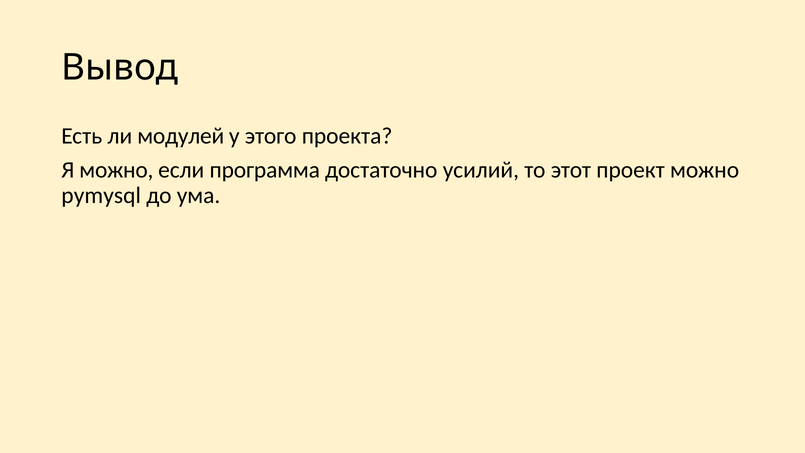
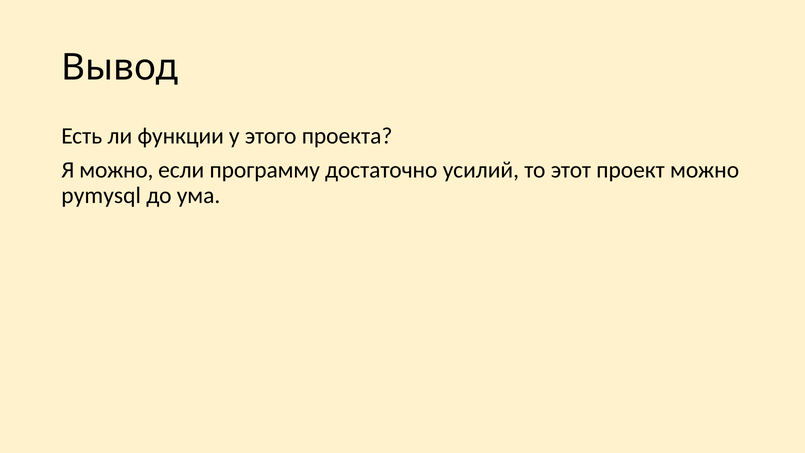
модулей: модулей -> функции (181, 136)
программа: программа -> программу (265, 170)
